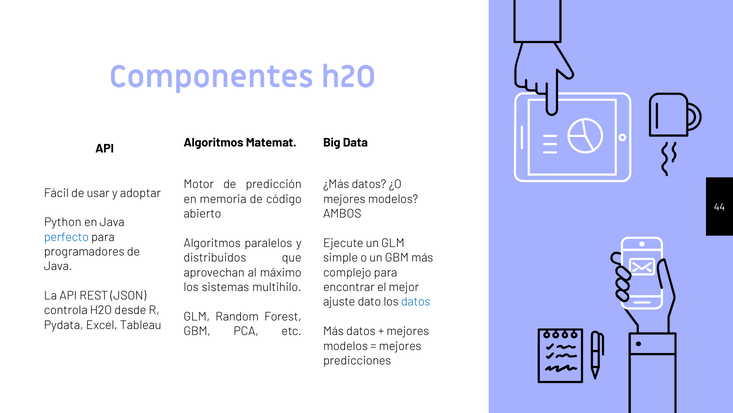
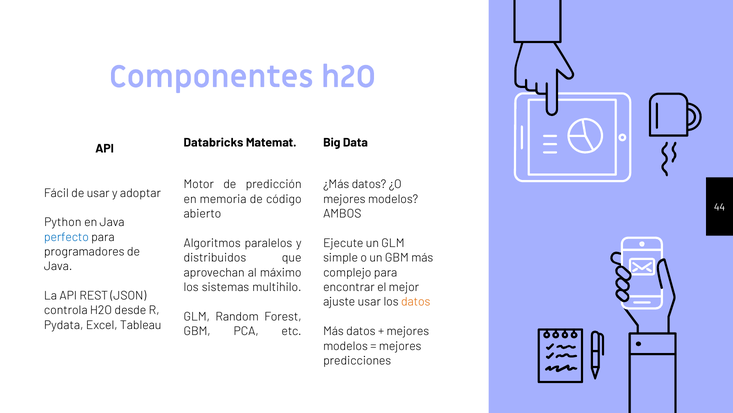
Algoritmos: Algoritmos -> Databricks (213, 143)
ajuste dato: dato -> usar (369, 301)
datos colour: blue -> orange (416, 301)
